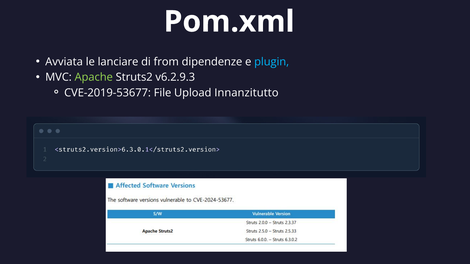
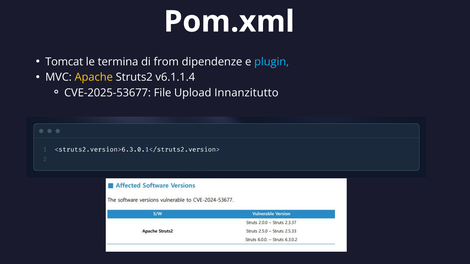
Avviata: Avviata -> Tomcat (64, 62)
lanciare: lanciare -> termina (118, 62)
Apache colour: light green -> yellow (94, 77)
v6.2.9.3: v6.2.9.3 -> v6.1.1.4 (175, 77)
CVE-2019-53677: CVE-2019-53677 -> CVE-2025-53677 (108, 93)
